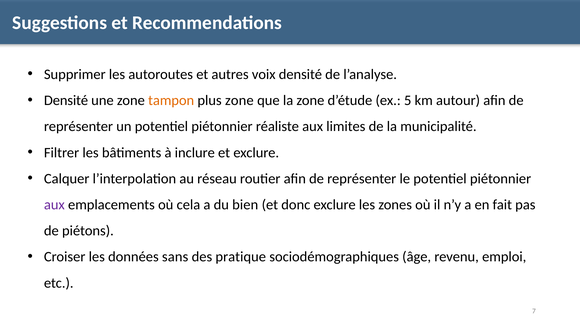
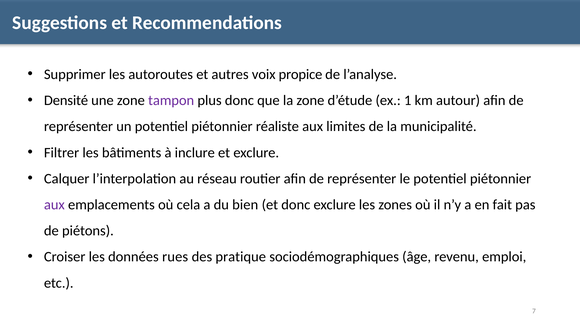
voix densité: densité -> propice (300, 74)
tampon colour: orange -> purple (171, 100)
plus zone: zone -> donc (239, 100)
5: 5 -> 1 (408, 100)
sans: sans -> rues (175, 257)
